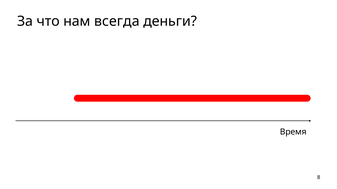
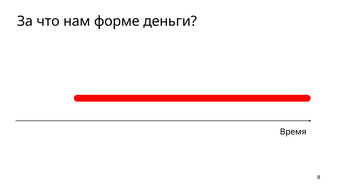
всегда: всегда -> форме (117, 21)
